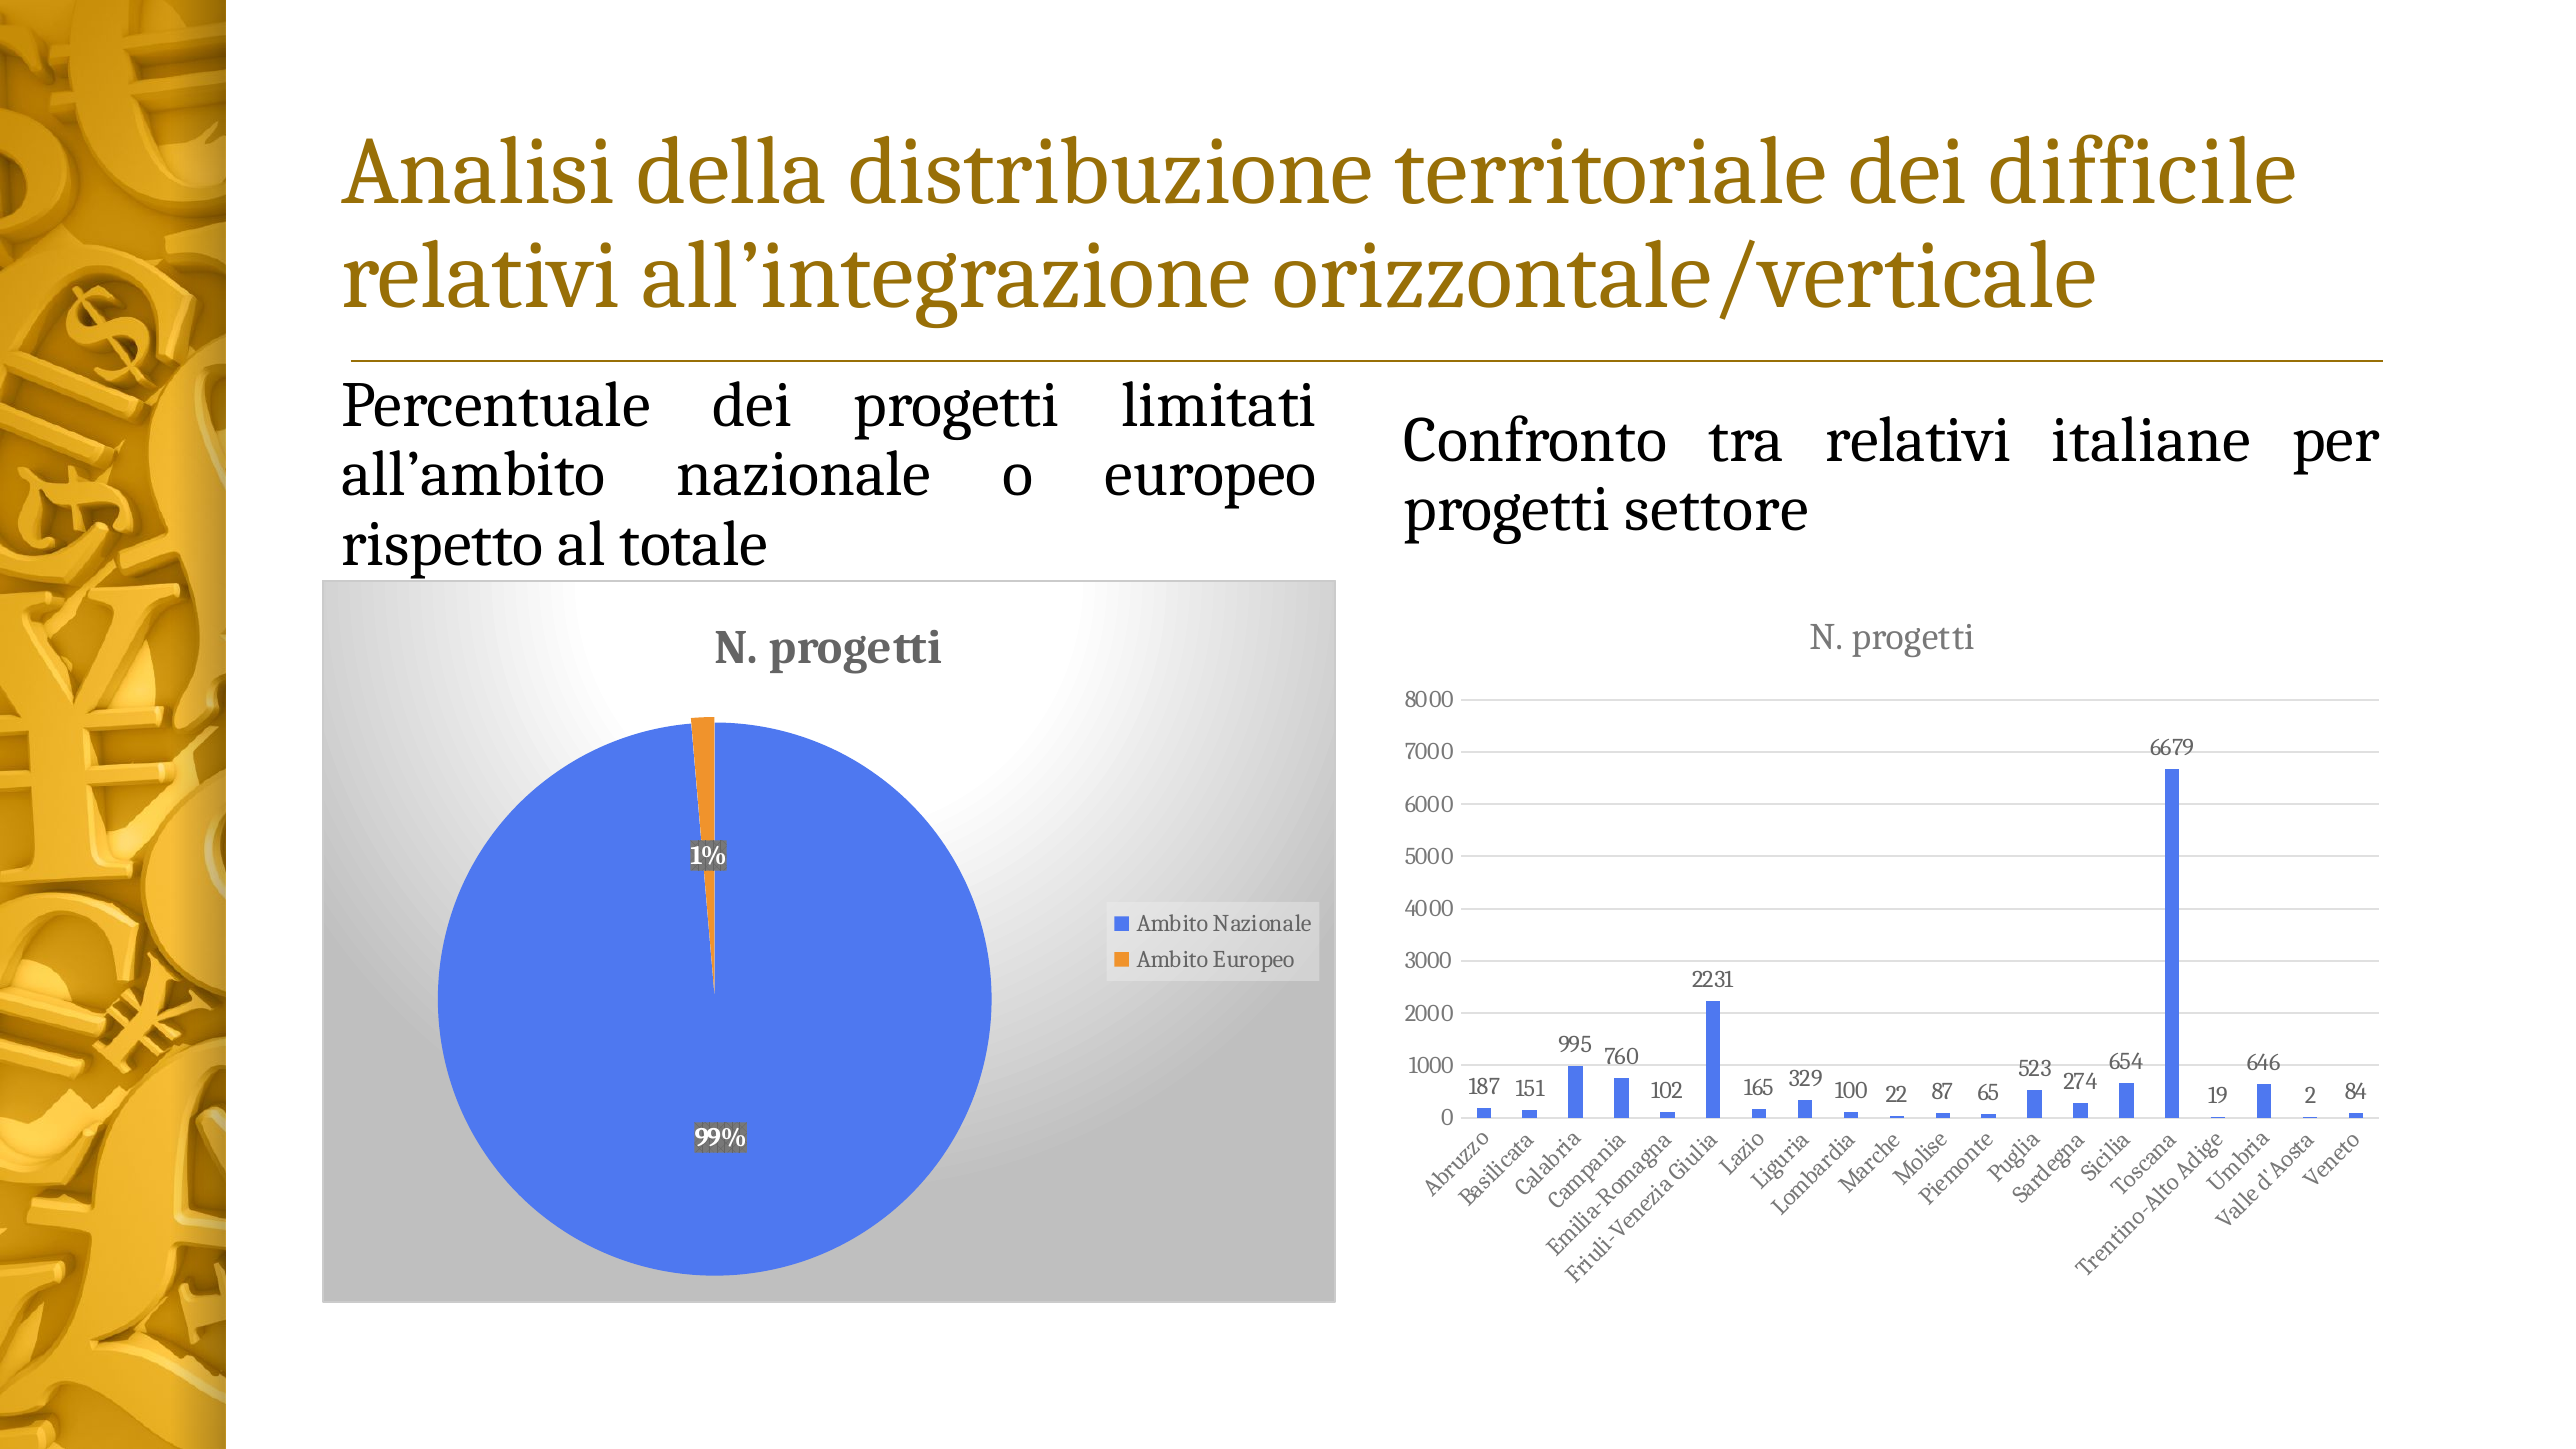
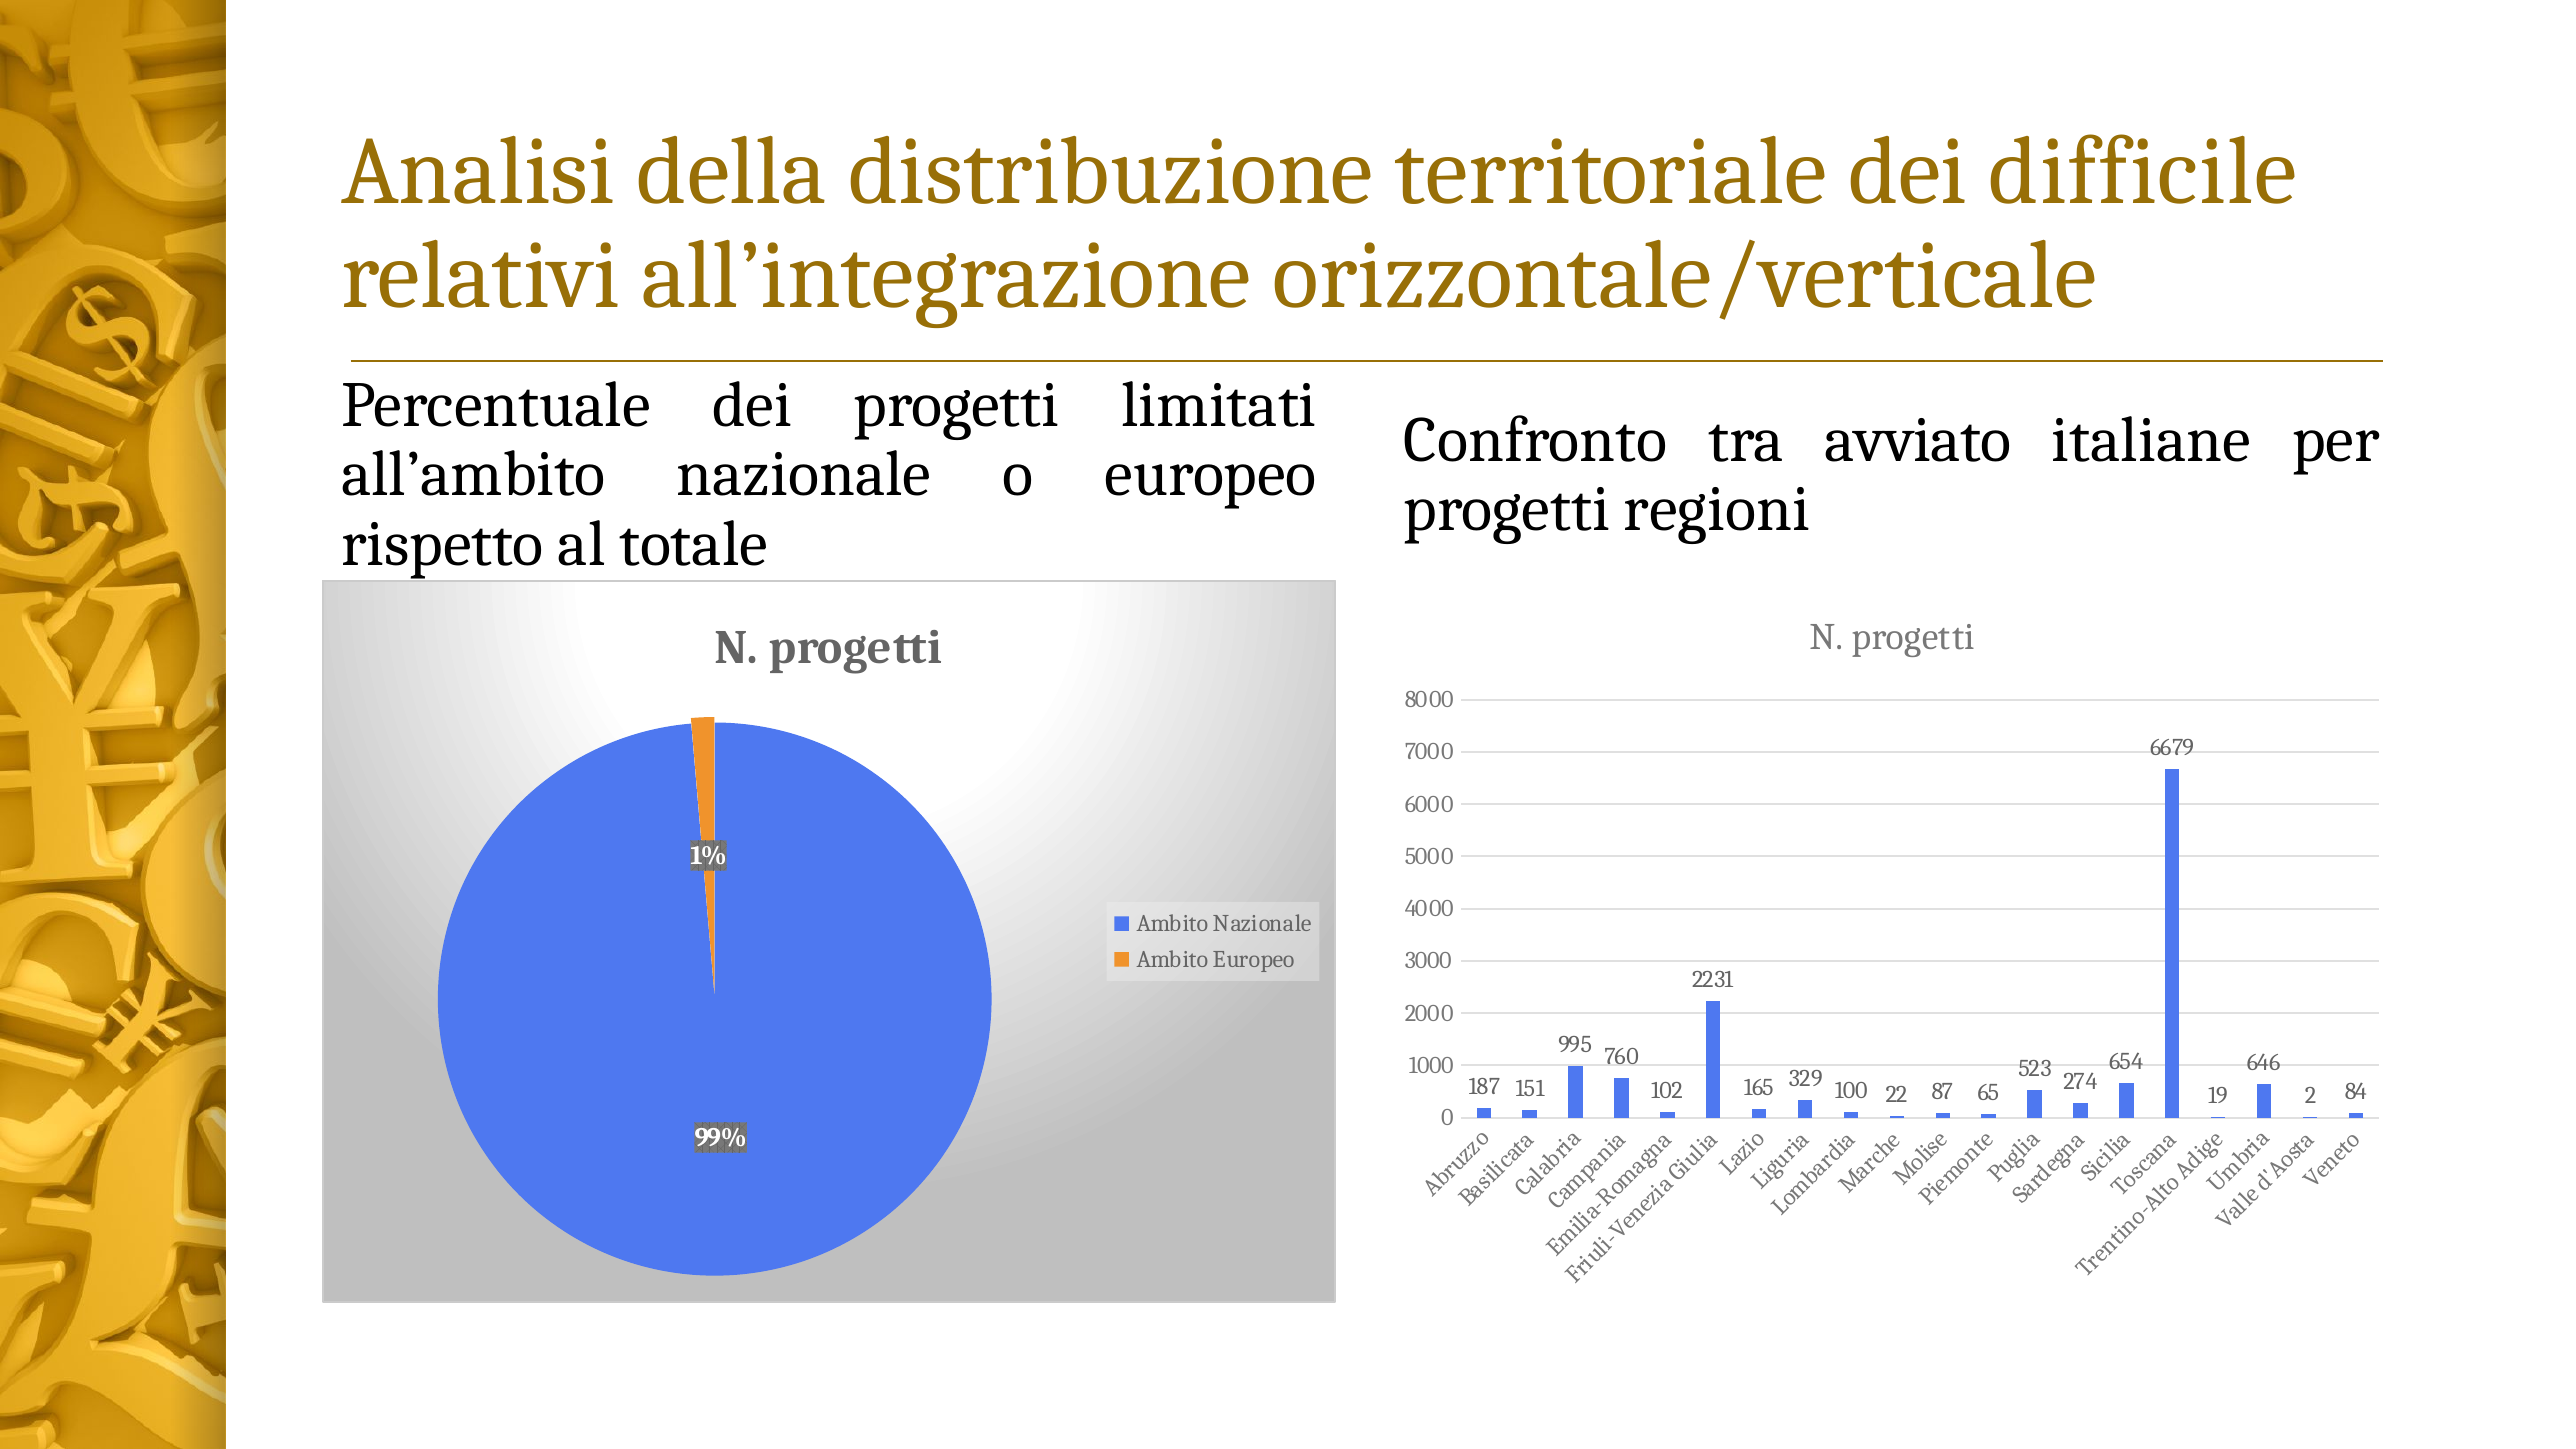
tra relativi: relativi -> avviato (1918, 440)
settore: settore -> regioni (1717, 509)
